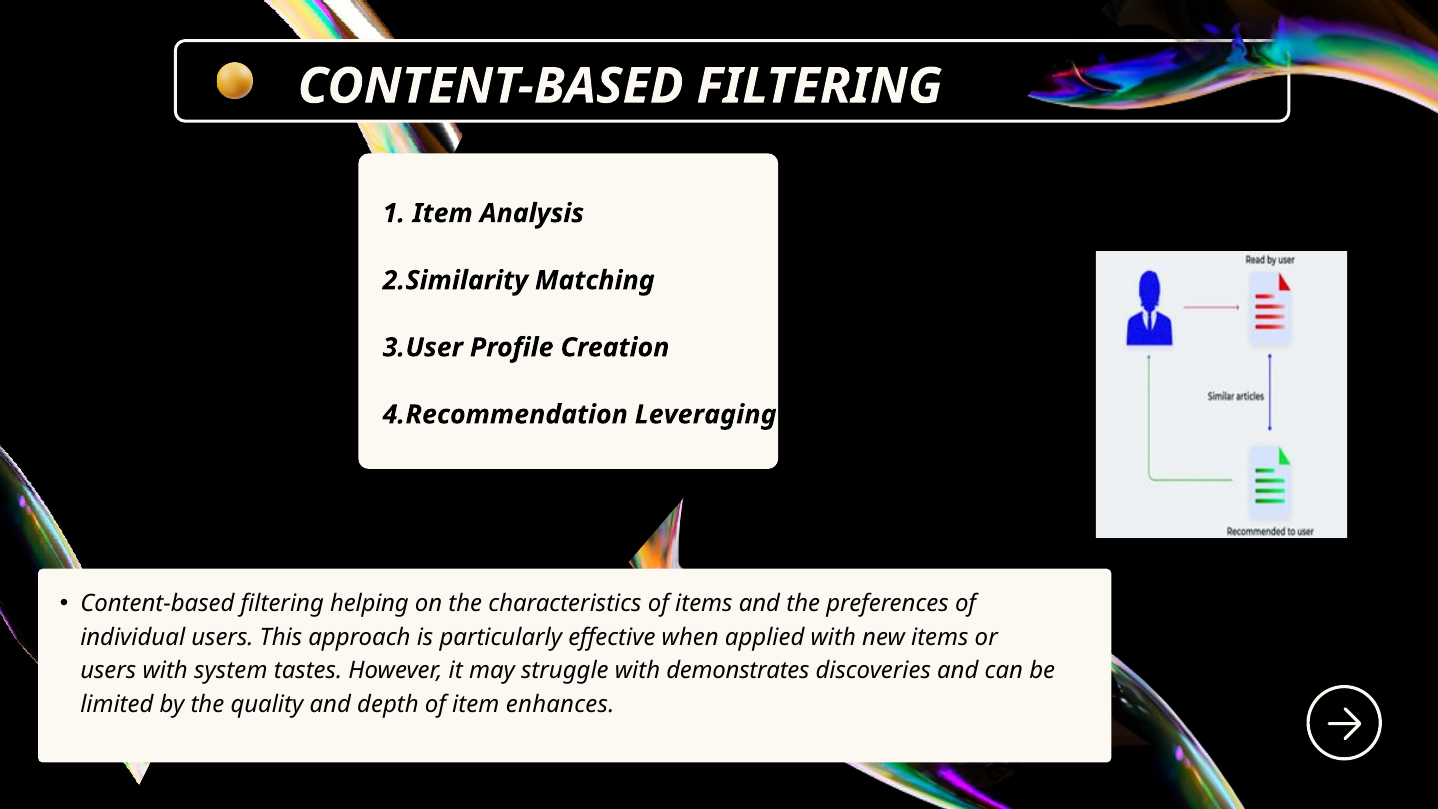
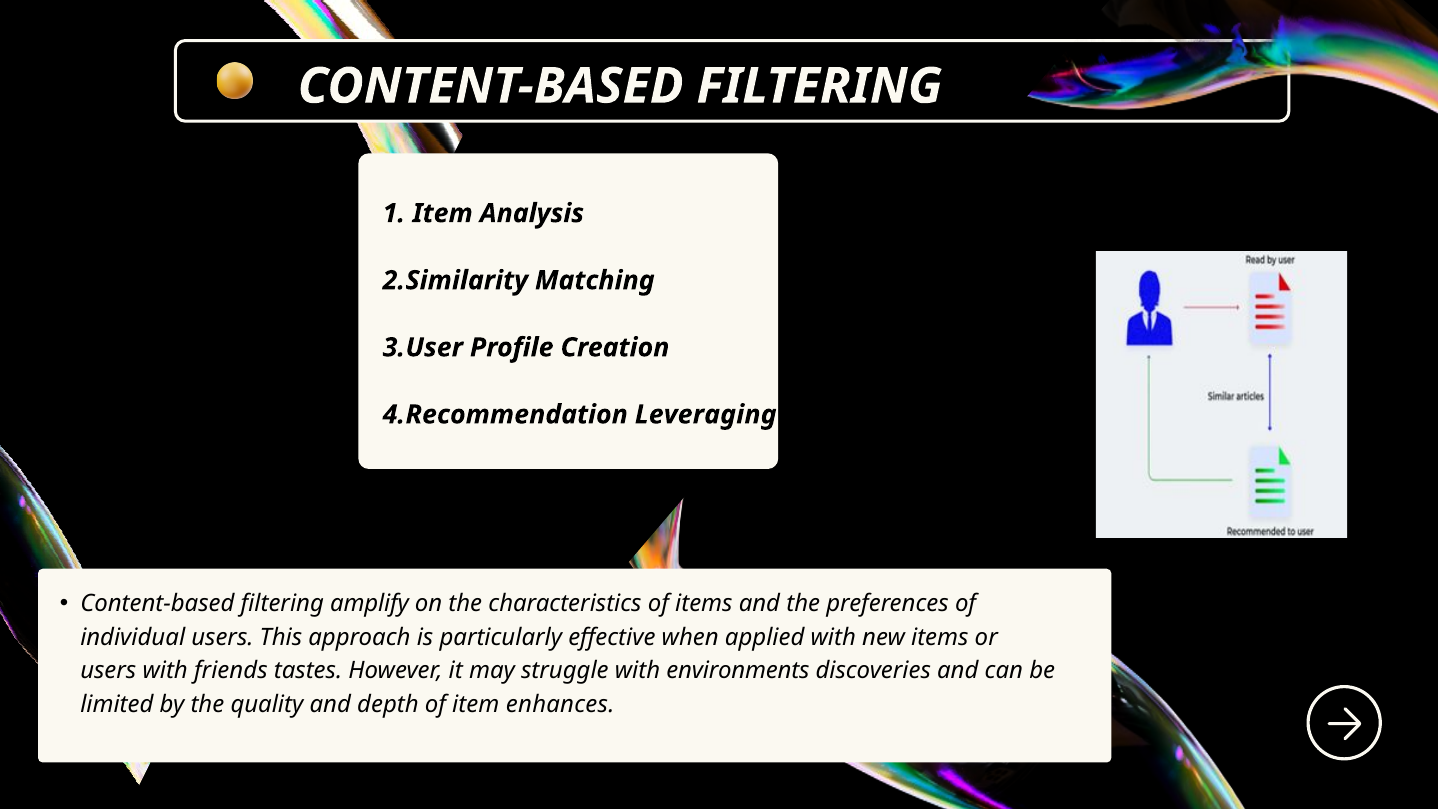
helping: helping -> amplify (369, 604)
system: system -> friends (231, 671)
demonstrates: demonstrates -> environments (738, 671)
